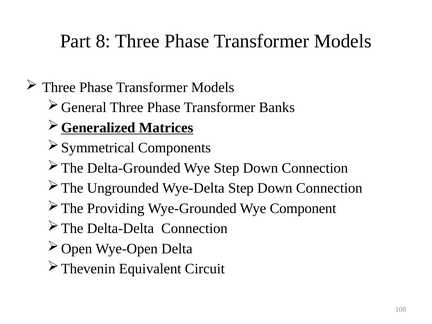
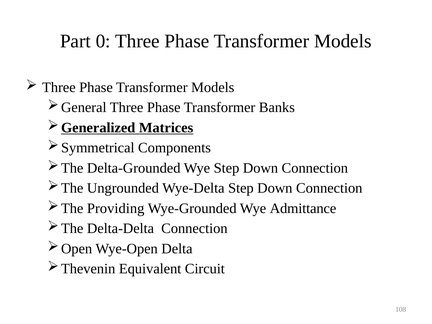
8: 8 -> 0 (103, 41)
Component: Component -> Admittance (303, 208)
